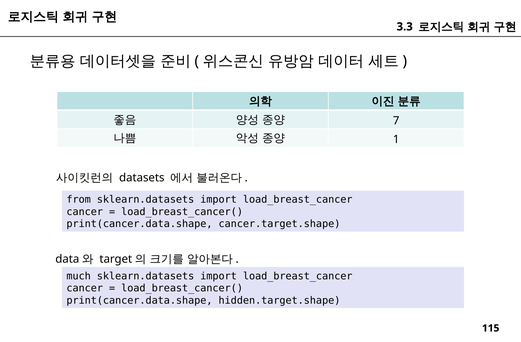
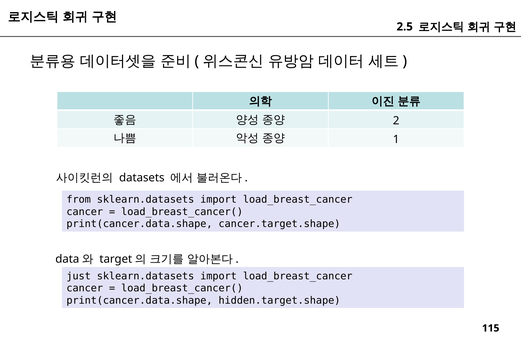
3.3: 3.3 -> 2.5 (405, 27)
7: 7 -> 2 (396, 121)
much: much -> just (79, 276)
